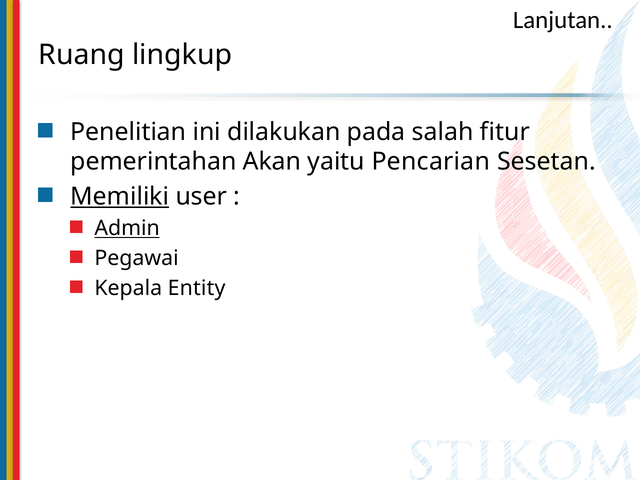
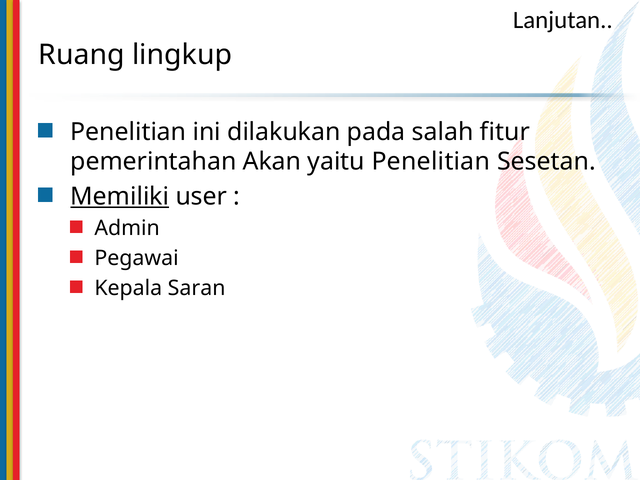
yaitu Pencarian: Pencarian -> Penelitian (431, 162)
Admin underline: present -> none (127, 228)
Entity: Entity -> Saran (197, 288)
